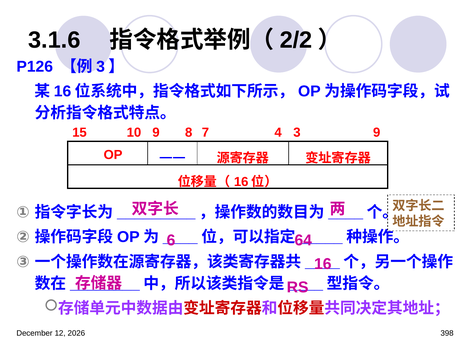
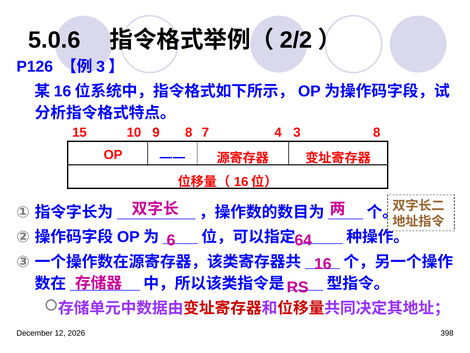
3.1.6: 3.1.6 -> 5.0.6 (54, 40)
3 9: 9 -> 8 (377, 132)
